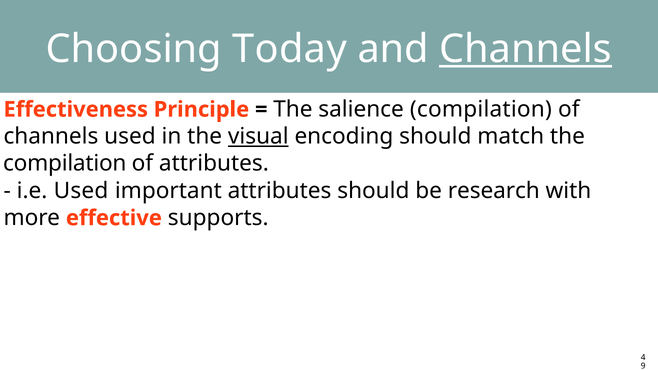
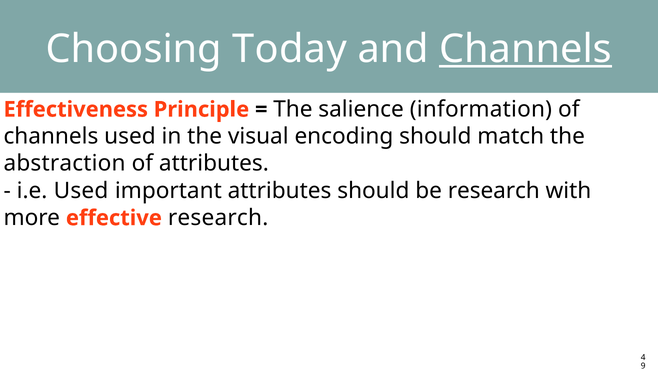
salience compilation: compilation -> information (481, 109)
visual underline: present -> none (258, 136)
compilation: compilation -> abstraction (65, 164)
effective supports: supports -> research (218, 218)
